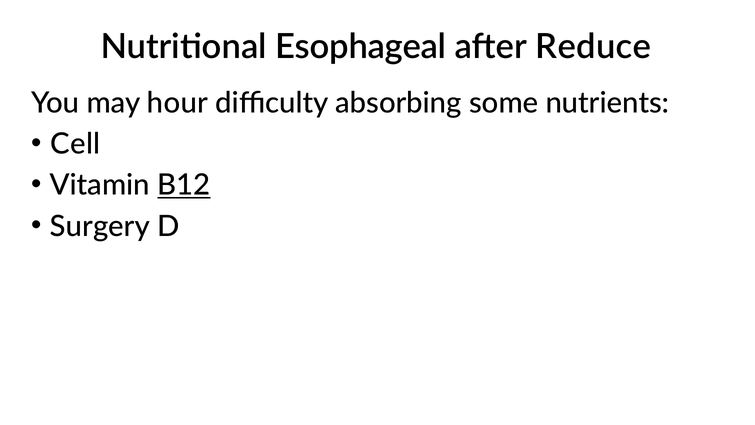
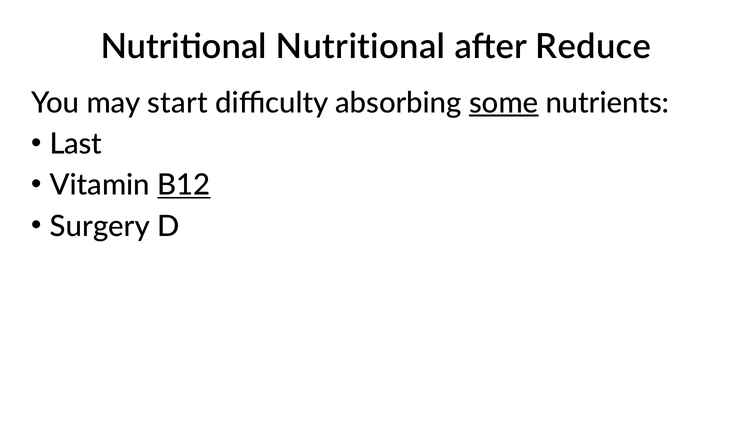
Nutritional Esophageal: Esophageal -> Nutritional (361, 47)
hour: hour -> start (177, 103)
some underline: none -> present (504, 103)
Cell: Cell -> Last (76, 144)
